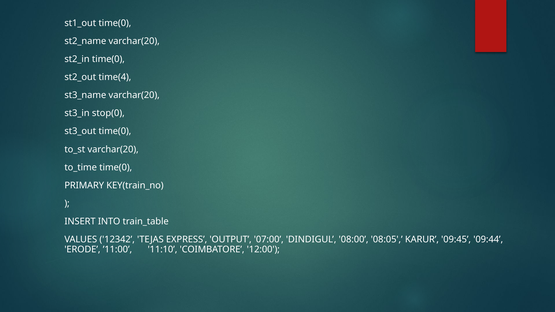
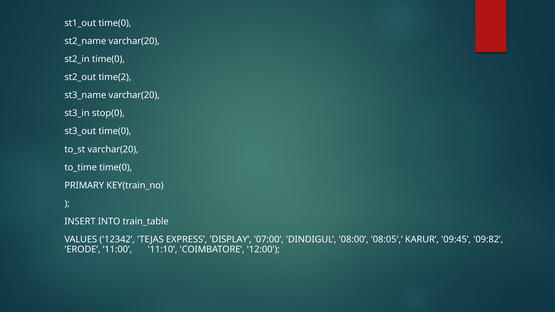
time(4: time(4 -> time(2 (115, 77)
OUTPUT: OUTPUT -> DISPLAY (231, 240)
09:44: 09:44 -> 09:82 (488, 240)
